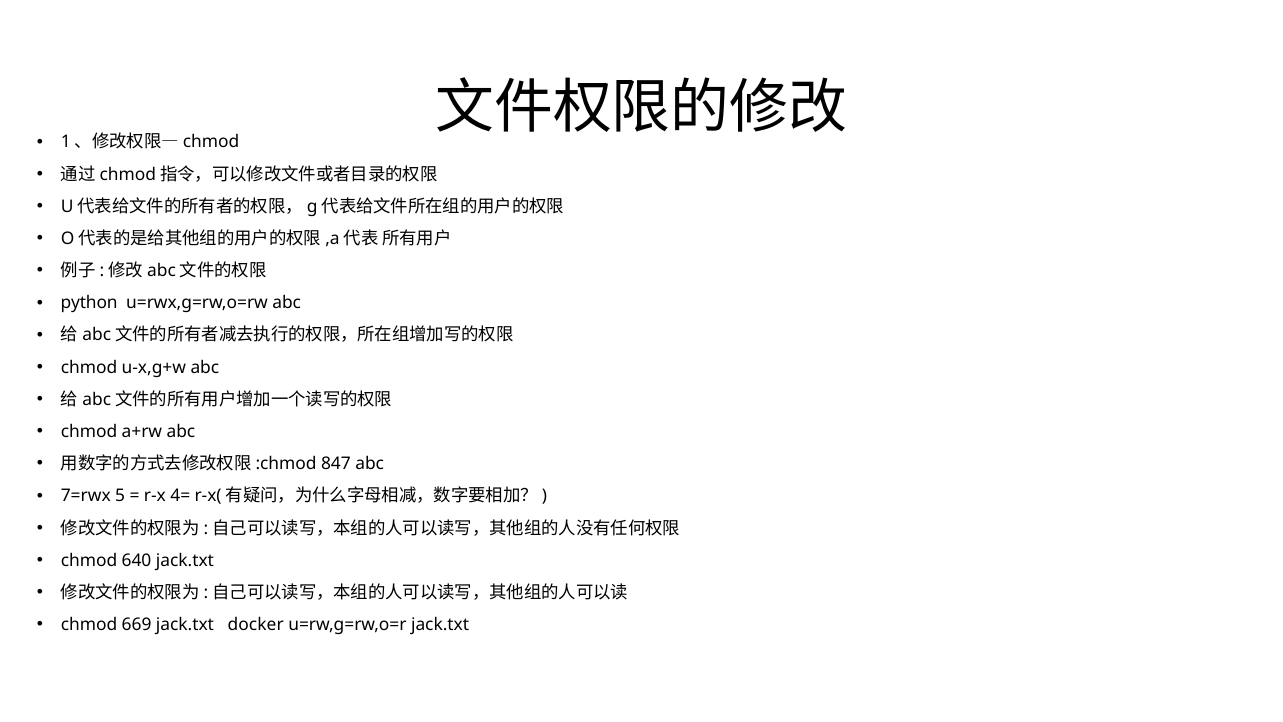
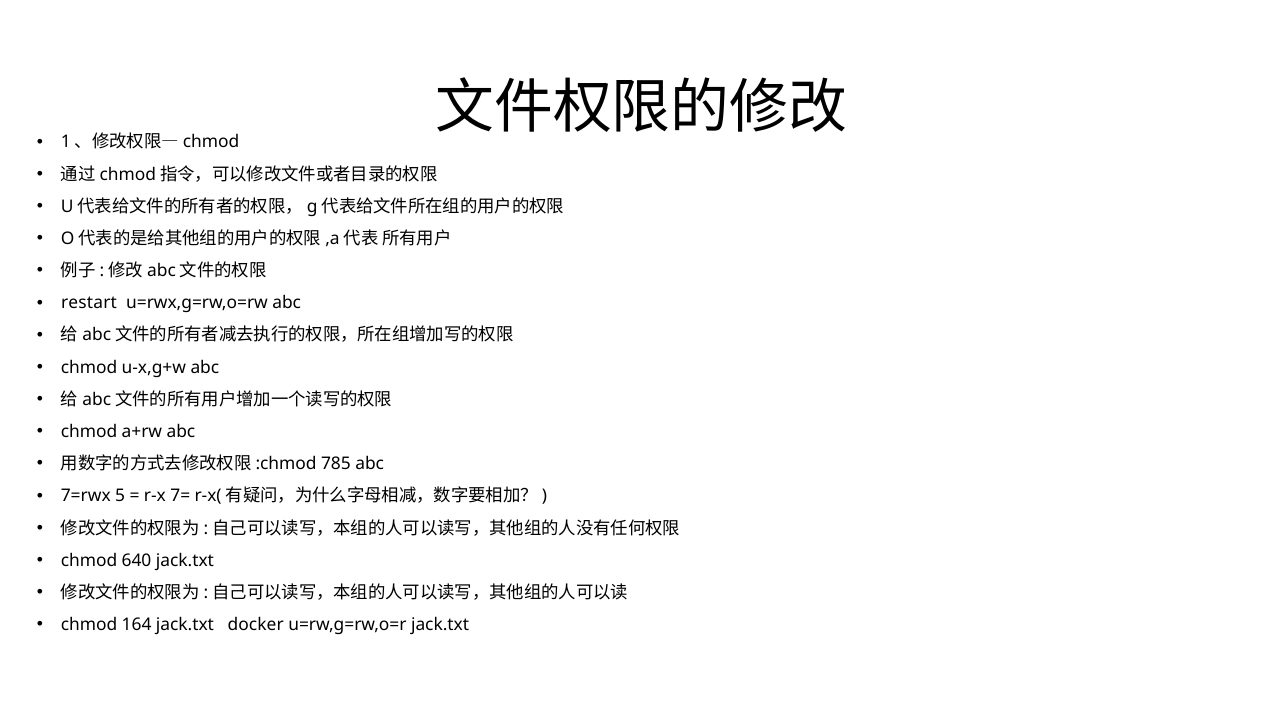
python: python -> restart (89, 303)
847: 847 -> 785 (336, 464)
4=: 4= -> 7= (180, 496)
669: 669 -> 164 (137, 625)
